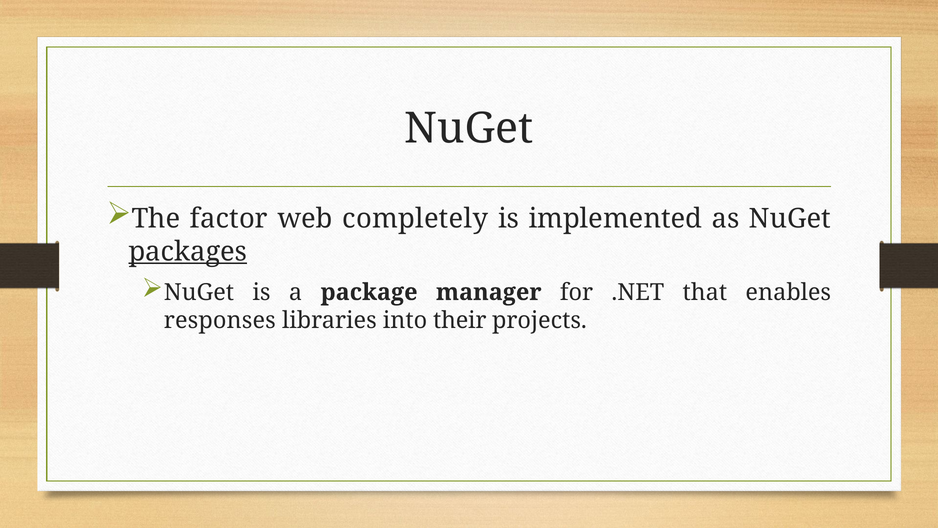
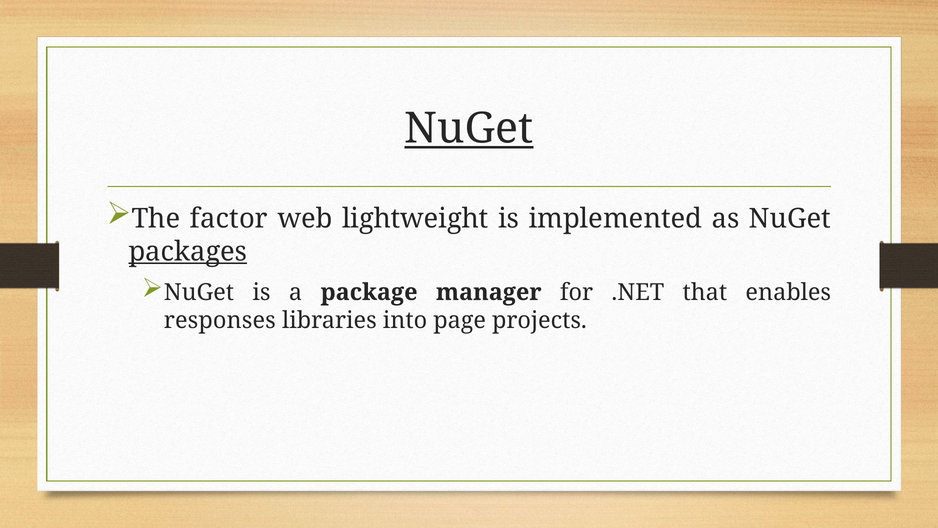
NuGet underline: none -> present (469, 129)
completely: completely -> lightweight (415, 219)
their: their -> page (460, 320)
